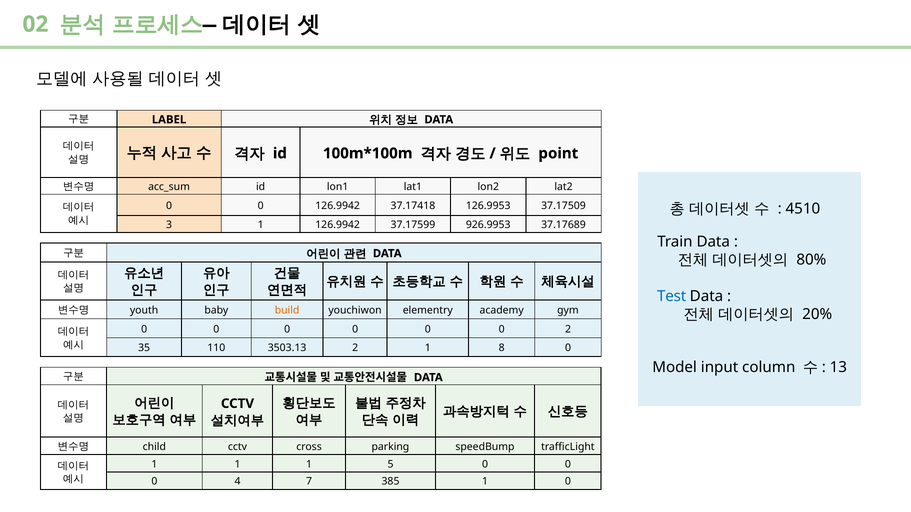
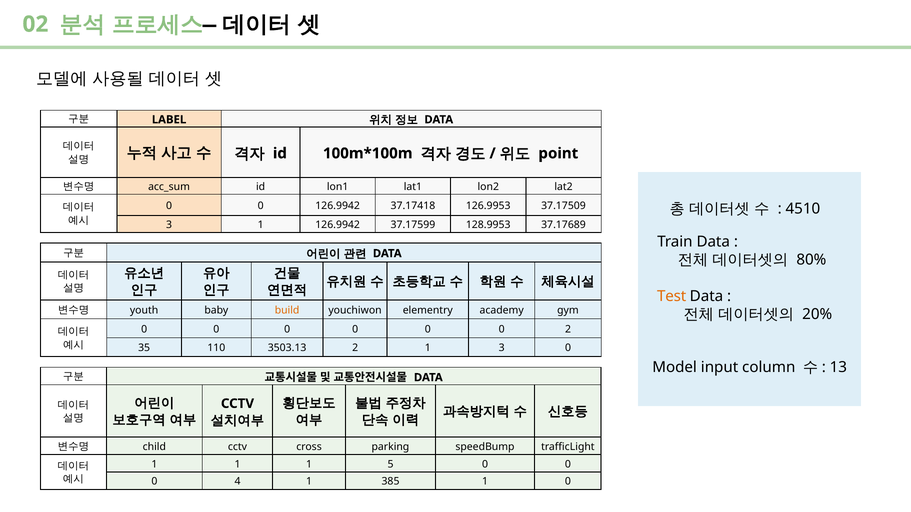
926.9953: 926.9953 -> 128.9953 (488, 225)
Test colour: blue -> orange (672, 296)
1 8: 8 -> 3 (502, 348)
4 7: 7 -> 1 (309, 482)
